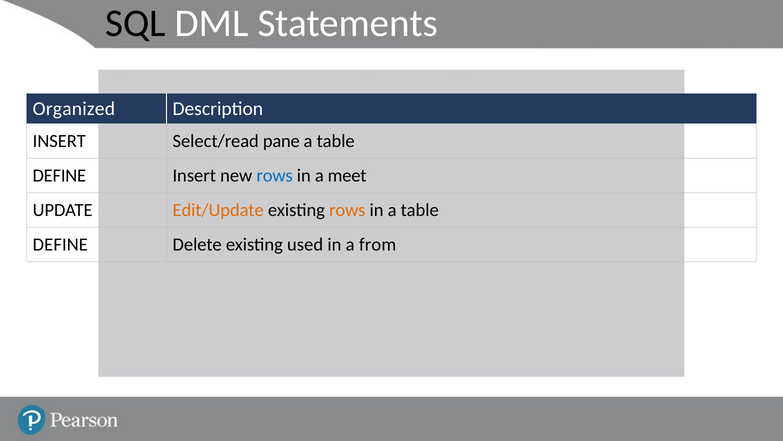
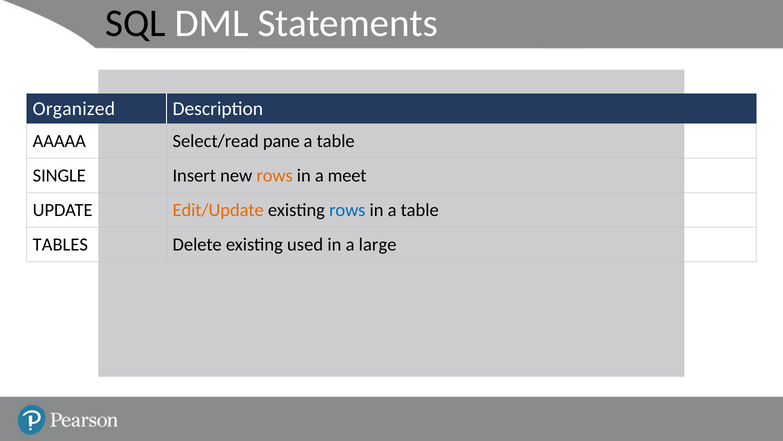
INSERT: INSERT -> AAAAA (59, 141)
DEFINE: DEFINE -> SINGLE (59, 175)
rows colour: blue -> orange (275, 175)
rows colour: orange -> blue (347, 210)
DEFINE: DEFINE -> TABLES (60, 244)
from: from -> large (378, 244)
